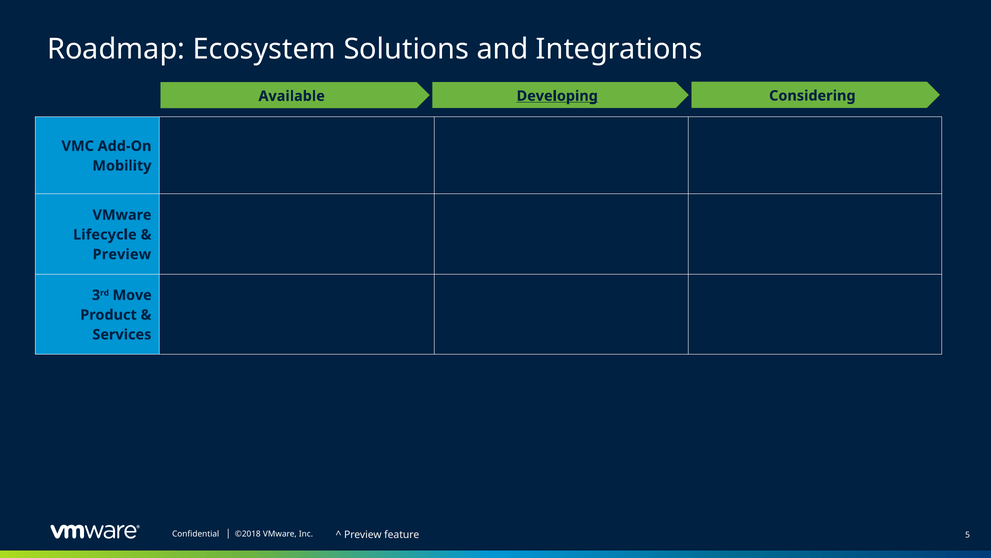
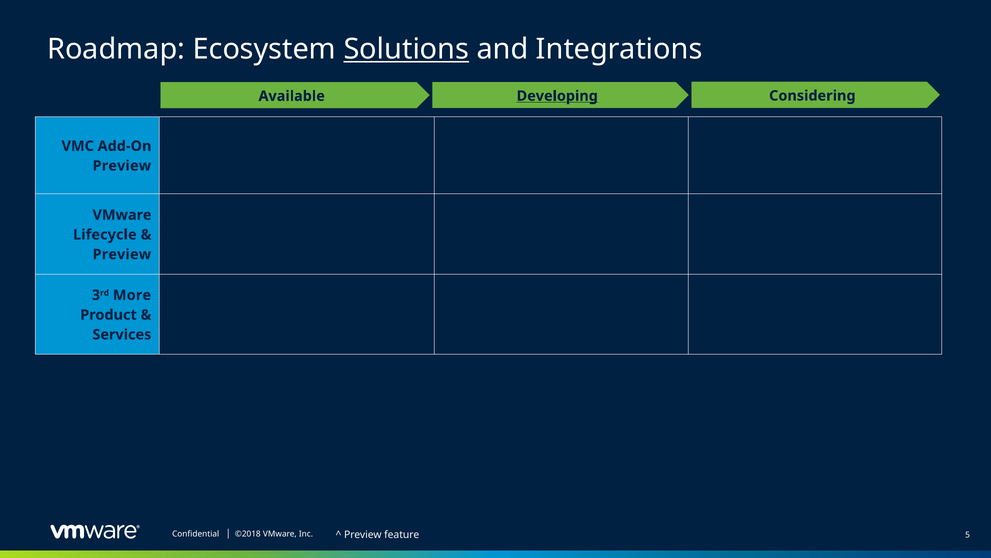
Solutions underline: none -> present (406, 49)
Mobility: Mobility -> Preview (122, 166)
Move: Move -> More (132, 295)
